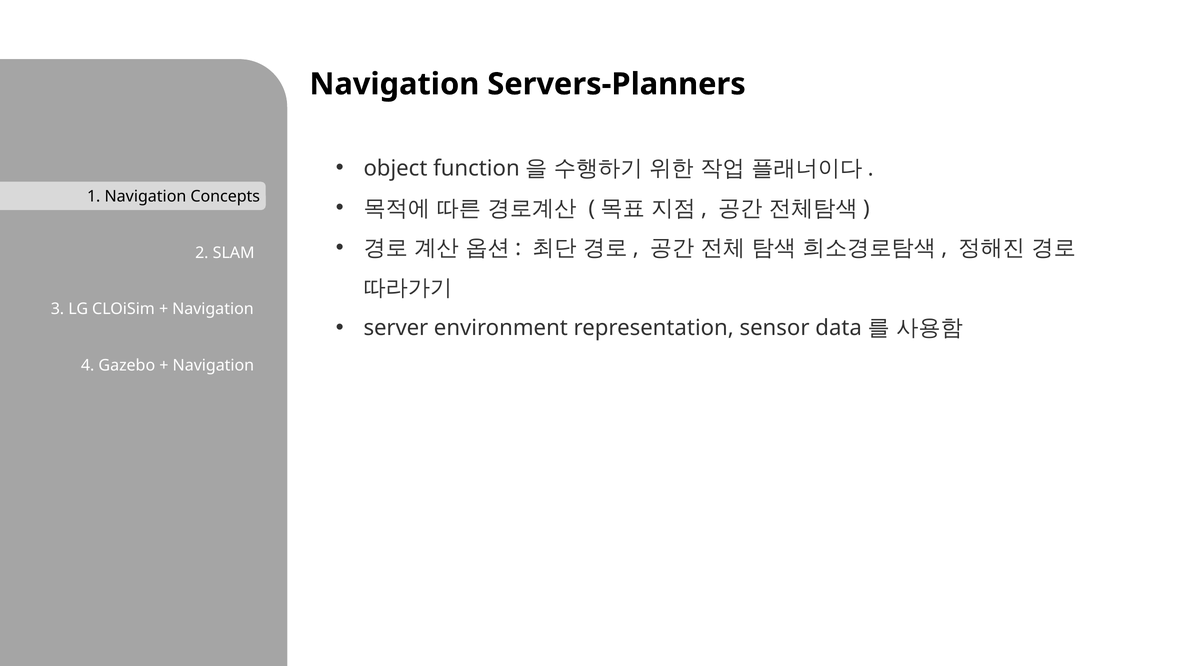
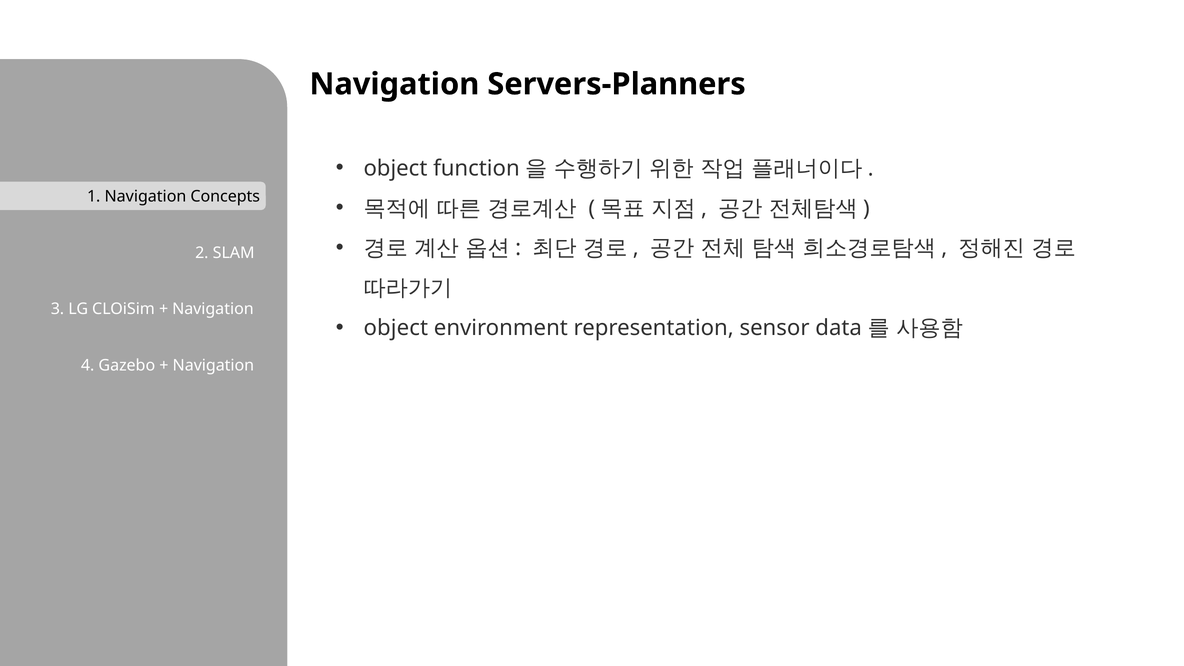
server: server -> object (396, 328)
